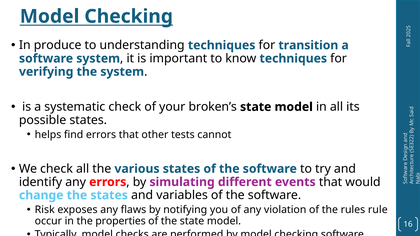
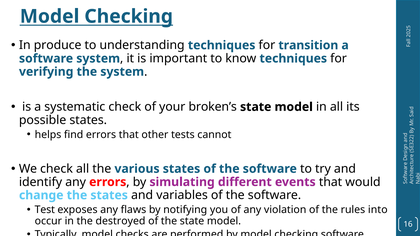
Risk: Risk -> Test (45, 210)
rule: rule -> into (378, 210)
properties: properties -> destroyed (120, 221)
